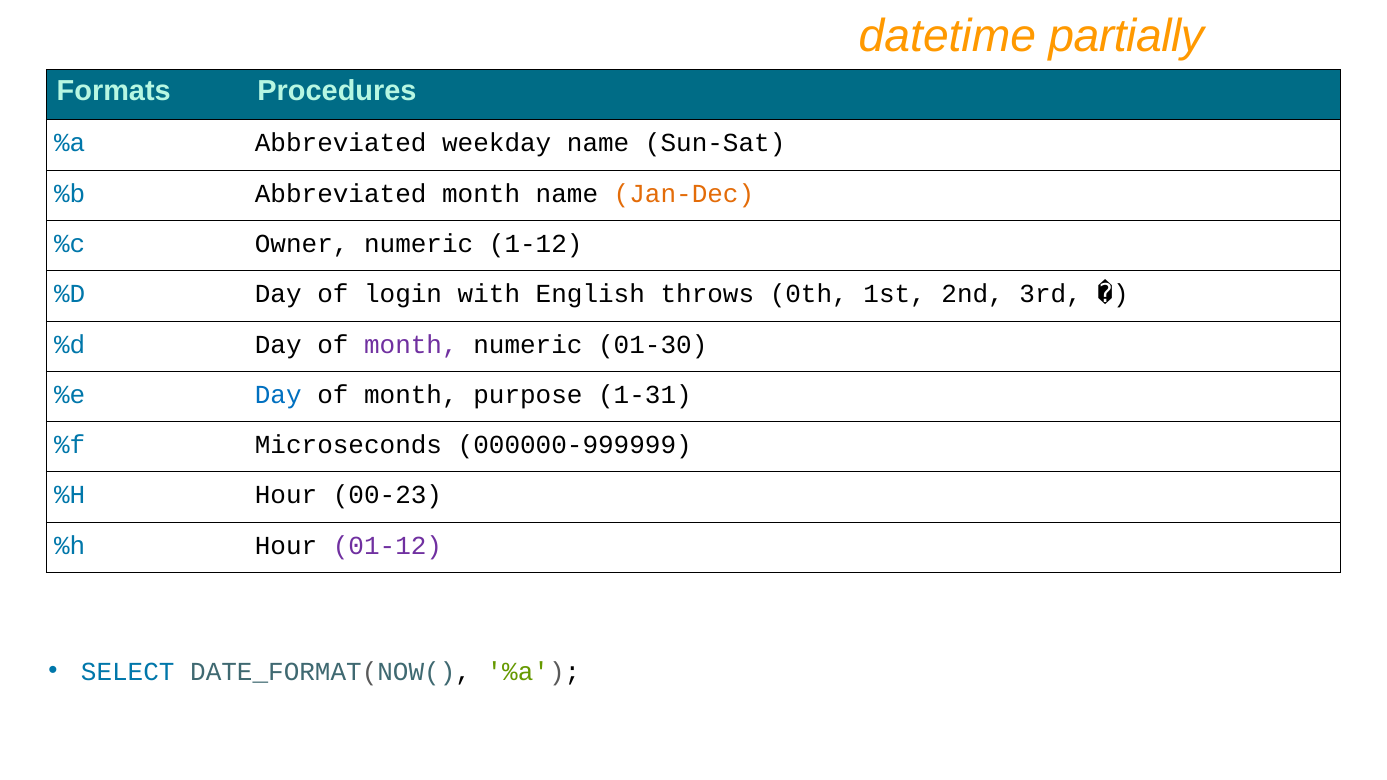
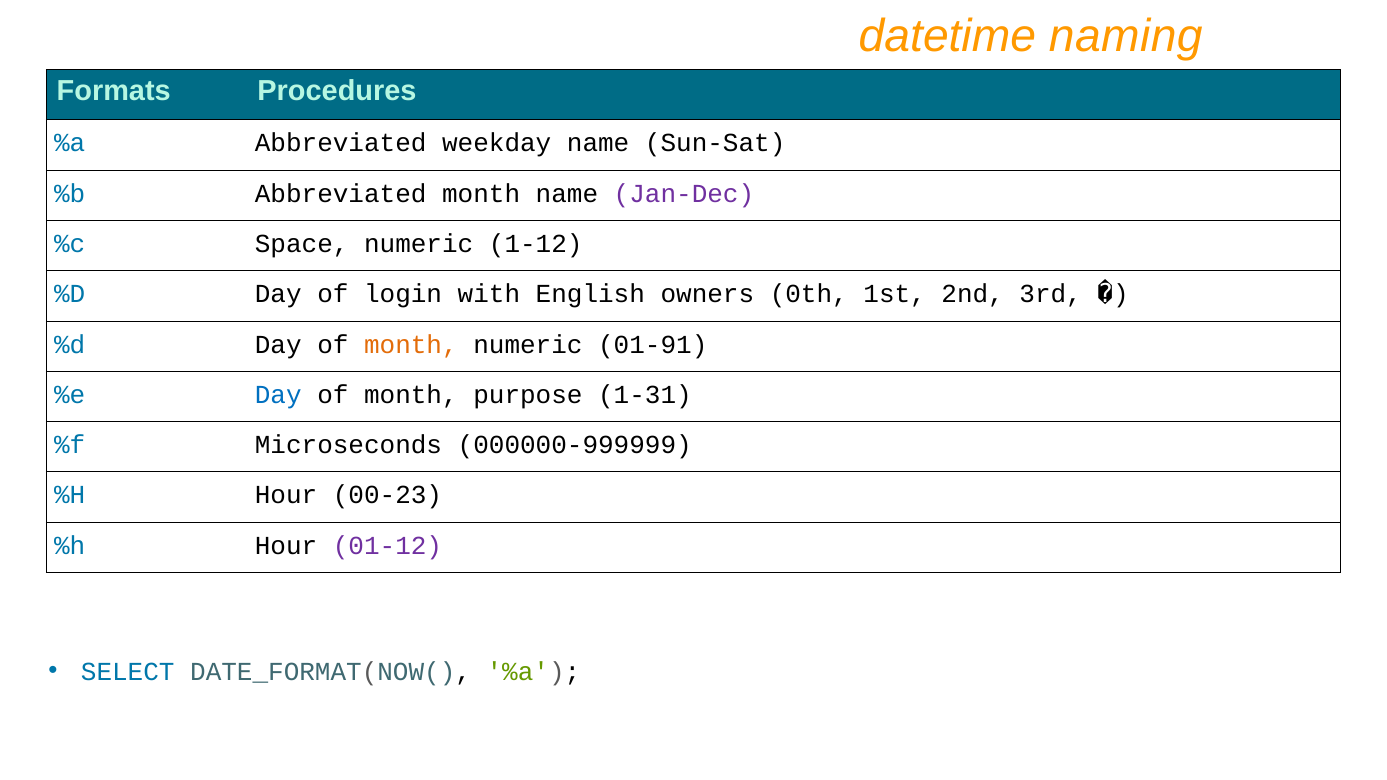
partially: partially -> naming (1126, 36)
Jan-Dec colour: orange -> purple (684, 194)
Owner: Owner -> Space (302, 244)
throws: throws -> owners (707, 294)
month colour: purple -> orange (411, 345)
01-30: 01-30 -> 01-91 (653, 345)
